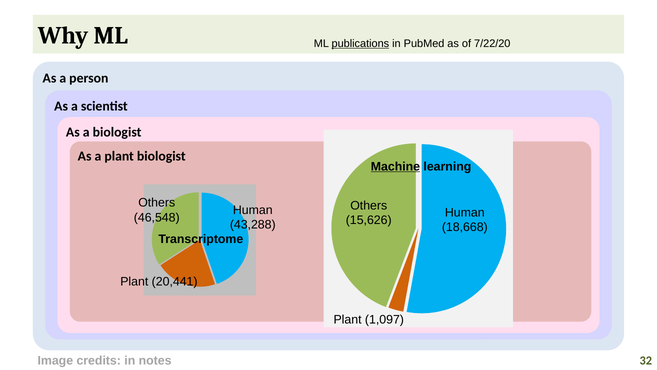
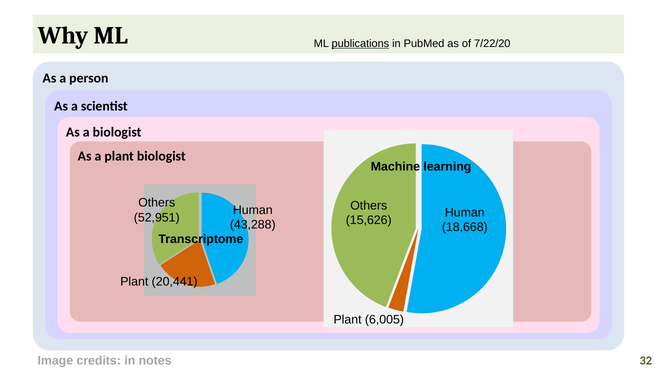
Machine underline: present -> none (395, 166)
46,548: 46,548 -> 52,951 (157, 217)
1,097: 1,097 -> 6,005 (384, 319)
